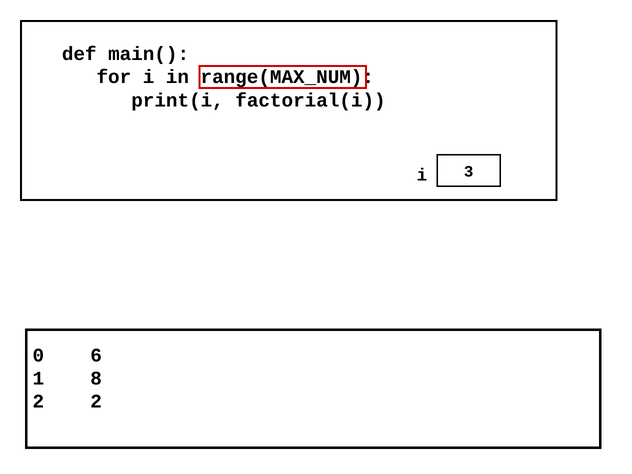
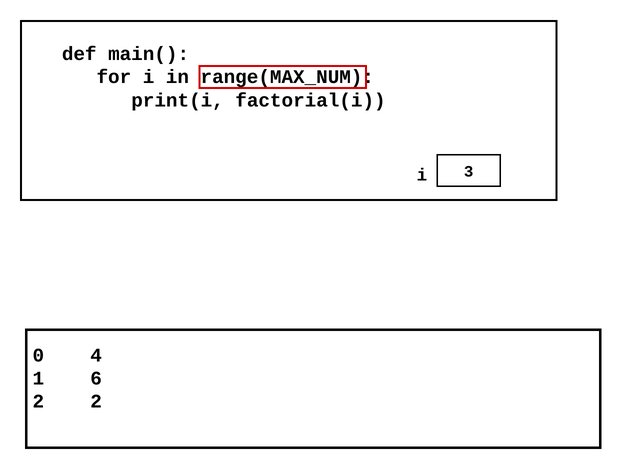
6: 6 -> 4 (96, 355)
8: 8 -> 6 (96, 378)
